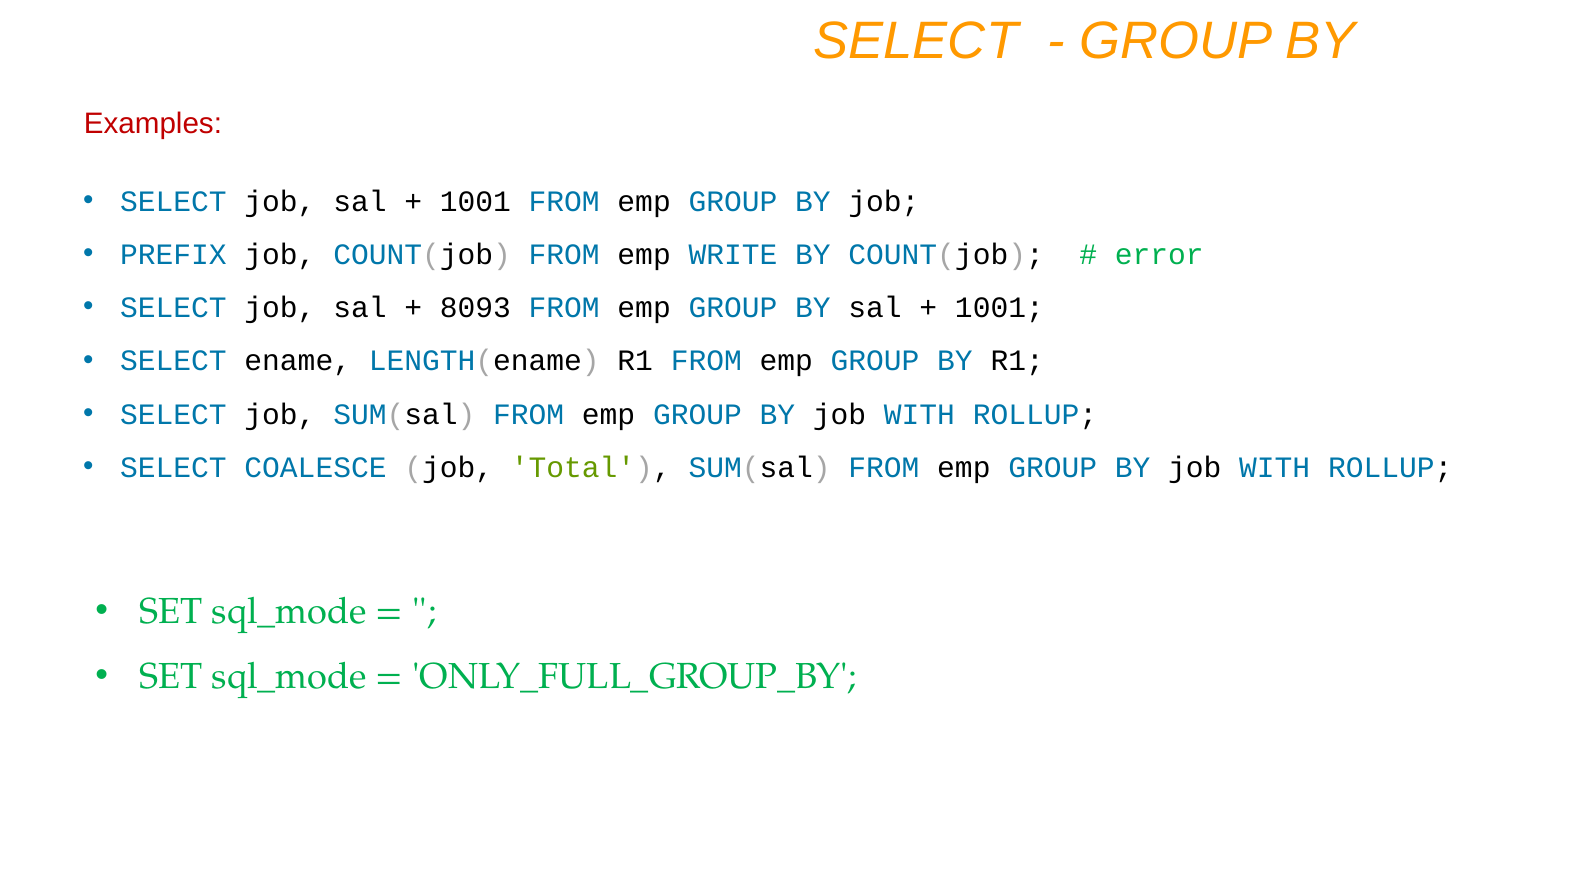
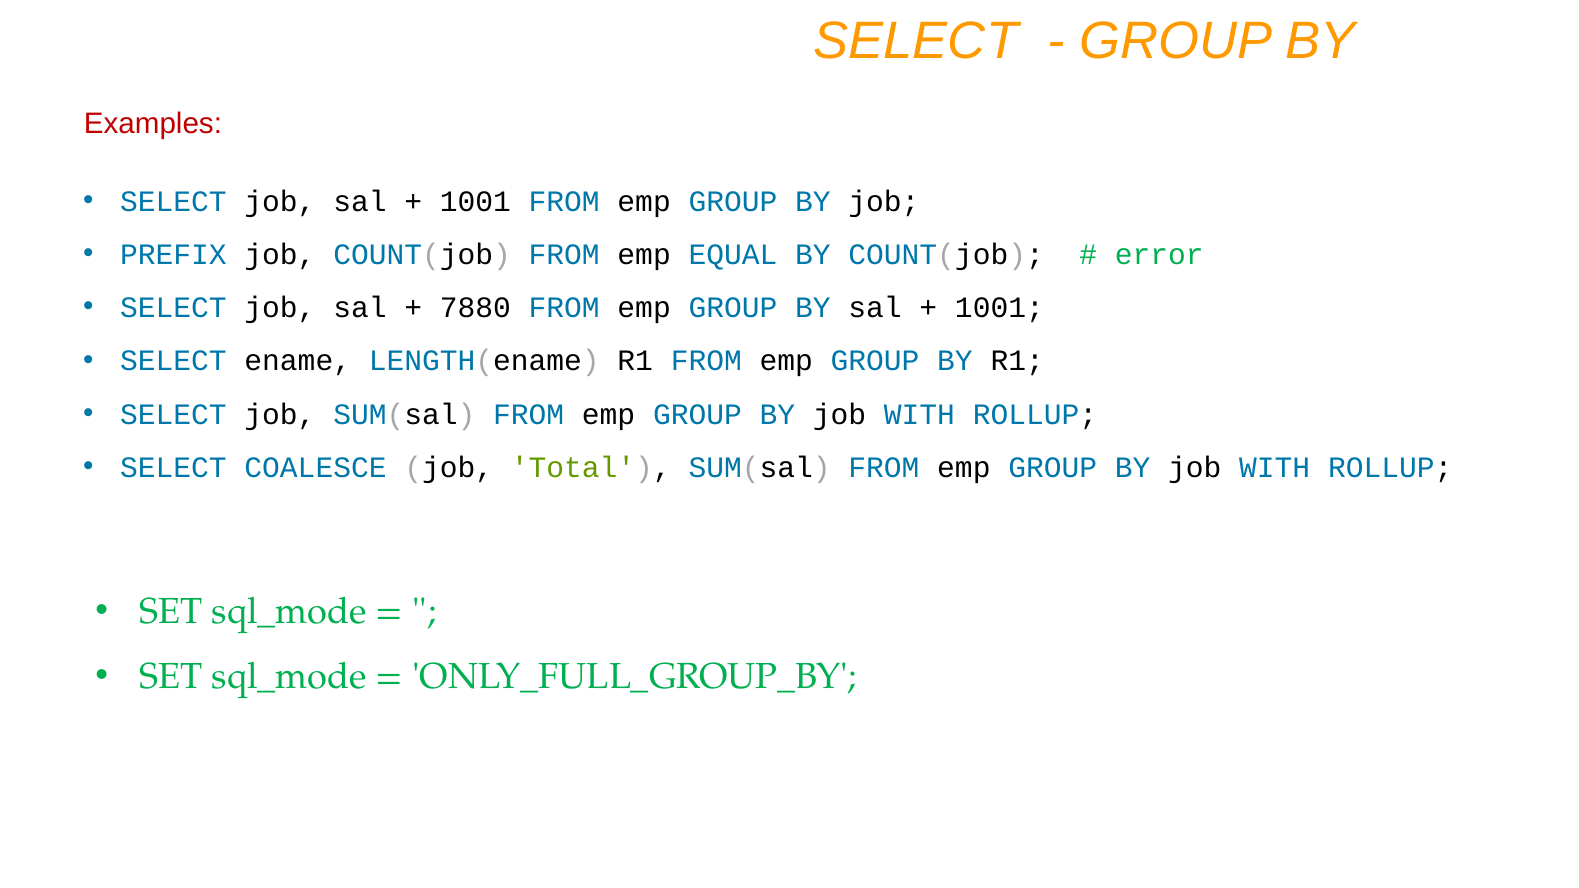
WRITE: WRITE -> EQUAL (733, 255)
8093: 8093 -> 7880 (475, 308)
